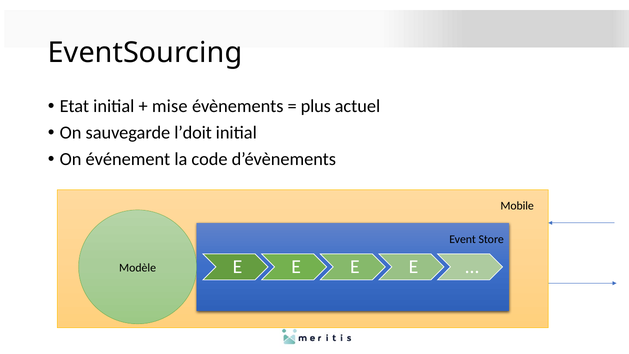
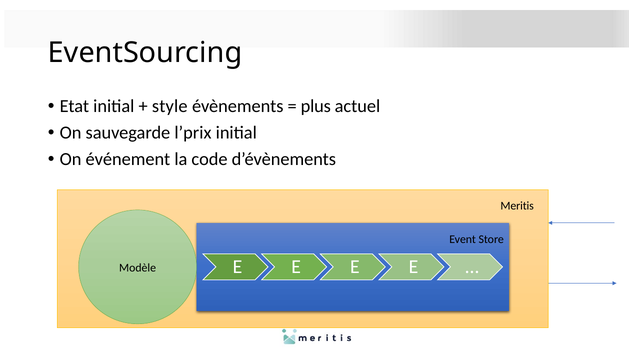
mise: mise -> style (170, 106)
l’doit: l’doit -> l’prix (193, 133)
Mobile: Mobile -> Meritis (517, 205)
